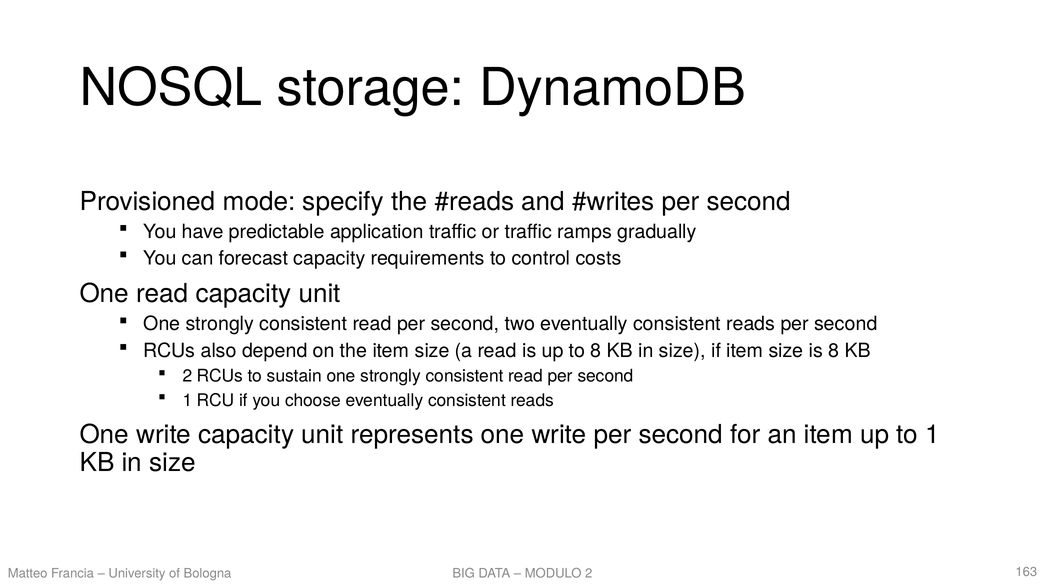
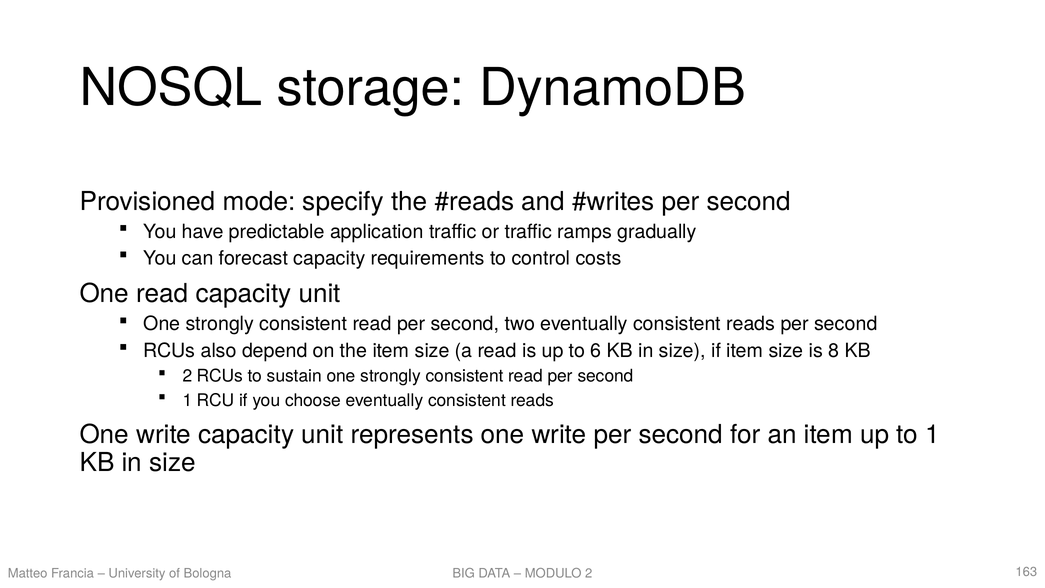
to 8: 8 -> 6 (596, 351)
